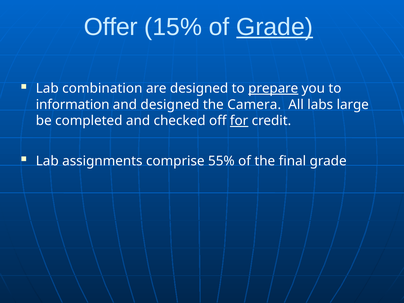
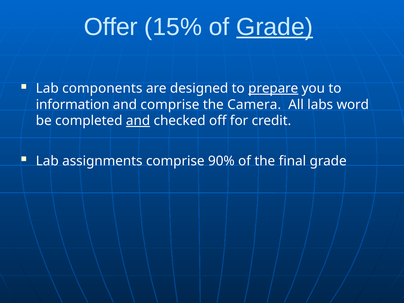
combination: combination -> components (102, 88)
and designed: designed -> comprise (170, 105)
large: large -> word (353, 105)
and underline: none -> present (138, 121)
for underline: present -> none (239, 121)
55%: 55% -> 90% (221, 161)
